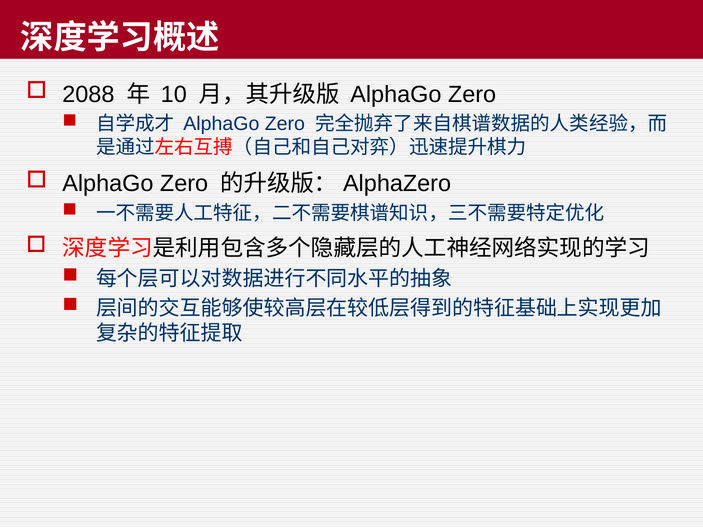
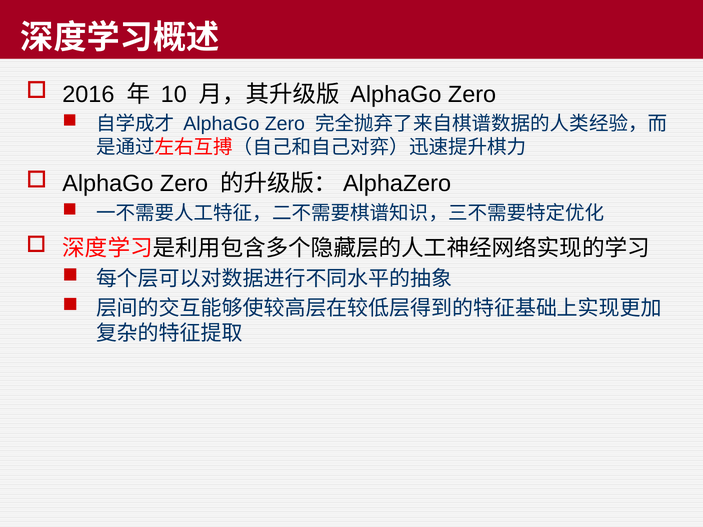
2088: 2088 -> 2016 (88, 95)
